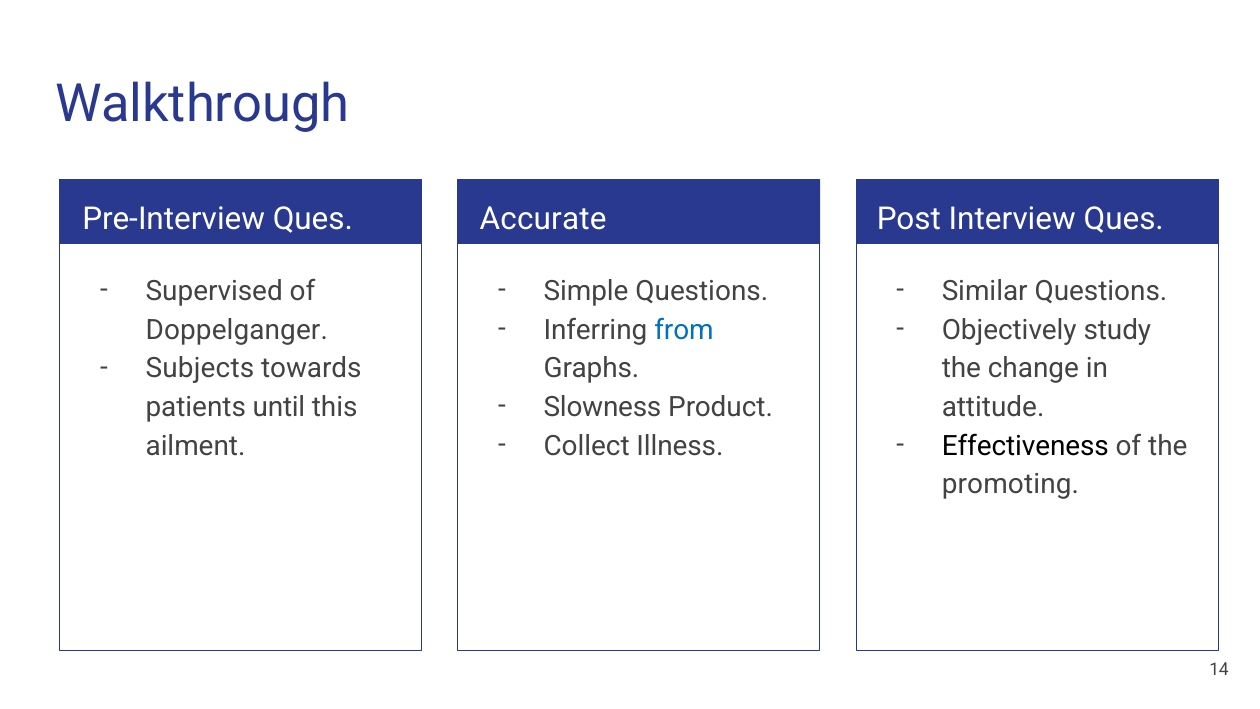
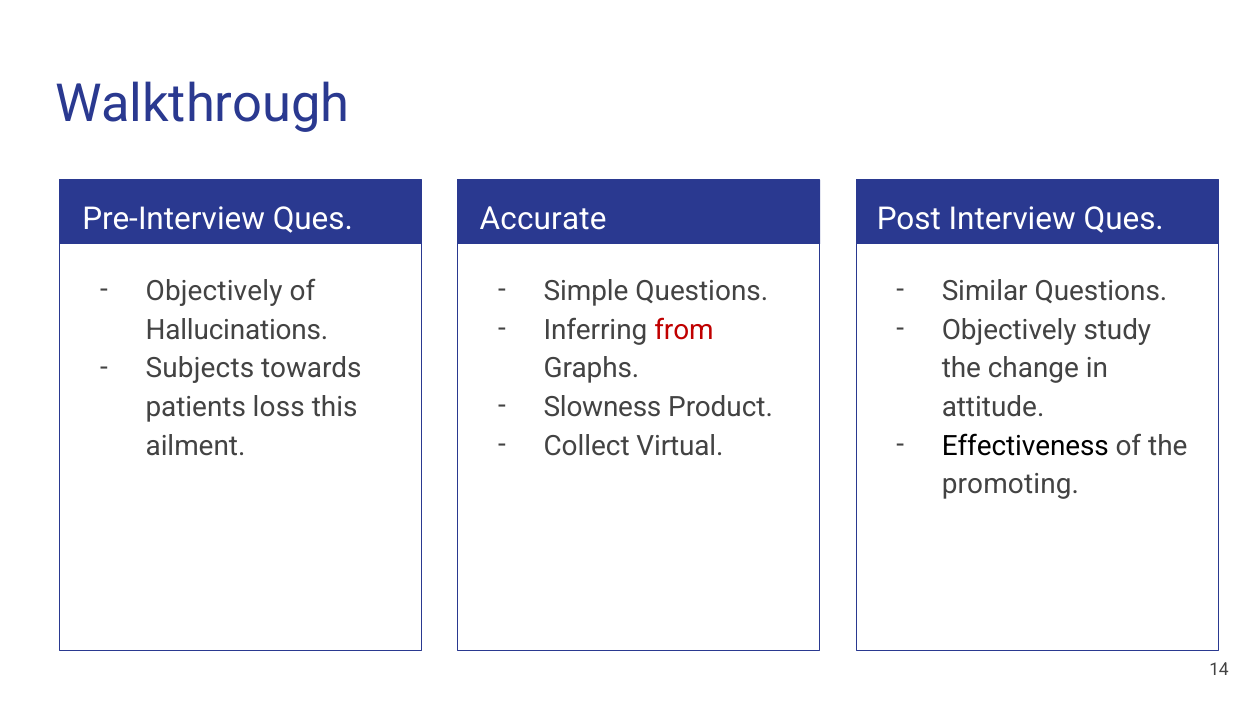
Supervised: Supervised -> Objectively (214, 291)
from colour: blue -> red (684, 330)
Doppelganger: Doppelganger -> Hallucinations (237, 330)
until: until -> loss (279, 407)
Illness: Illness -> Virtual (680, 446)
